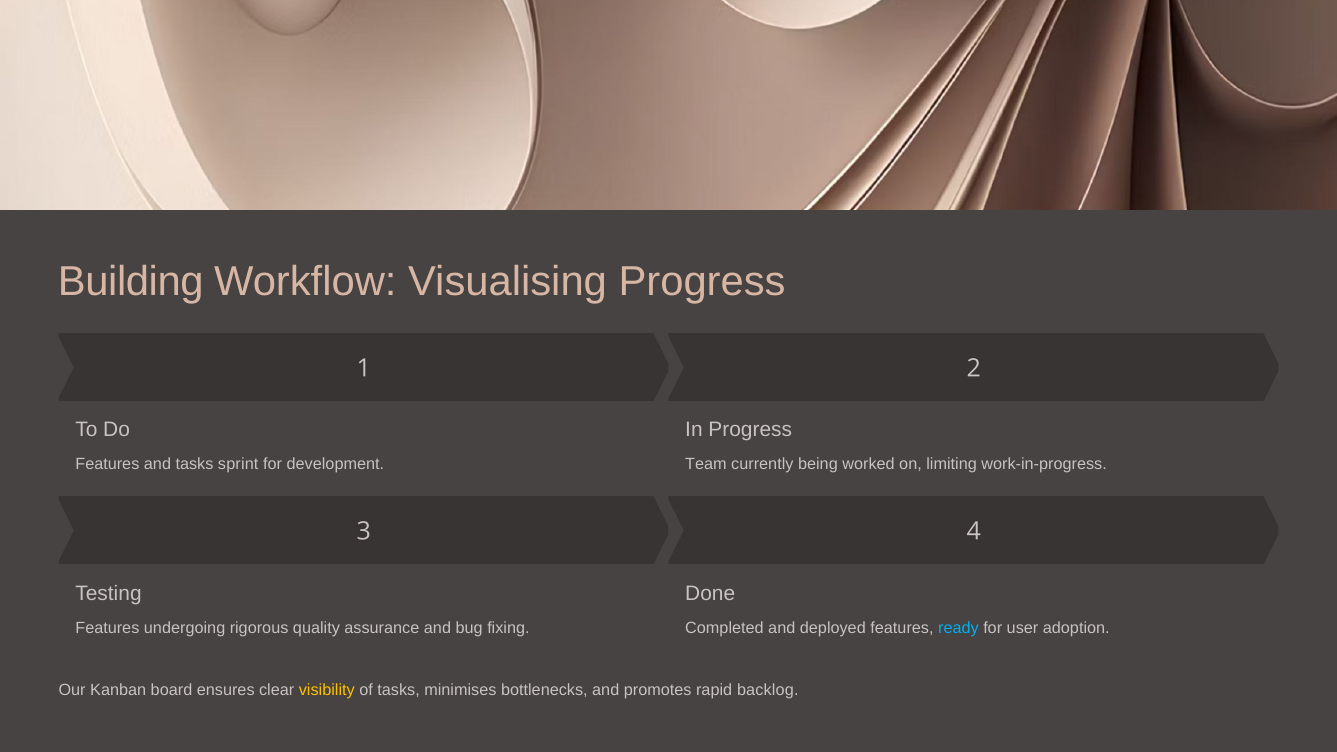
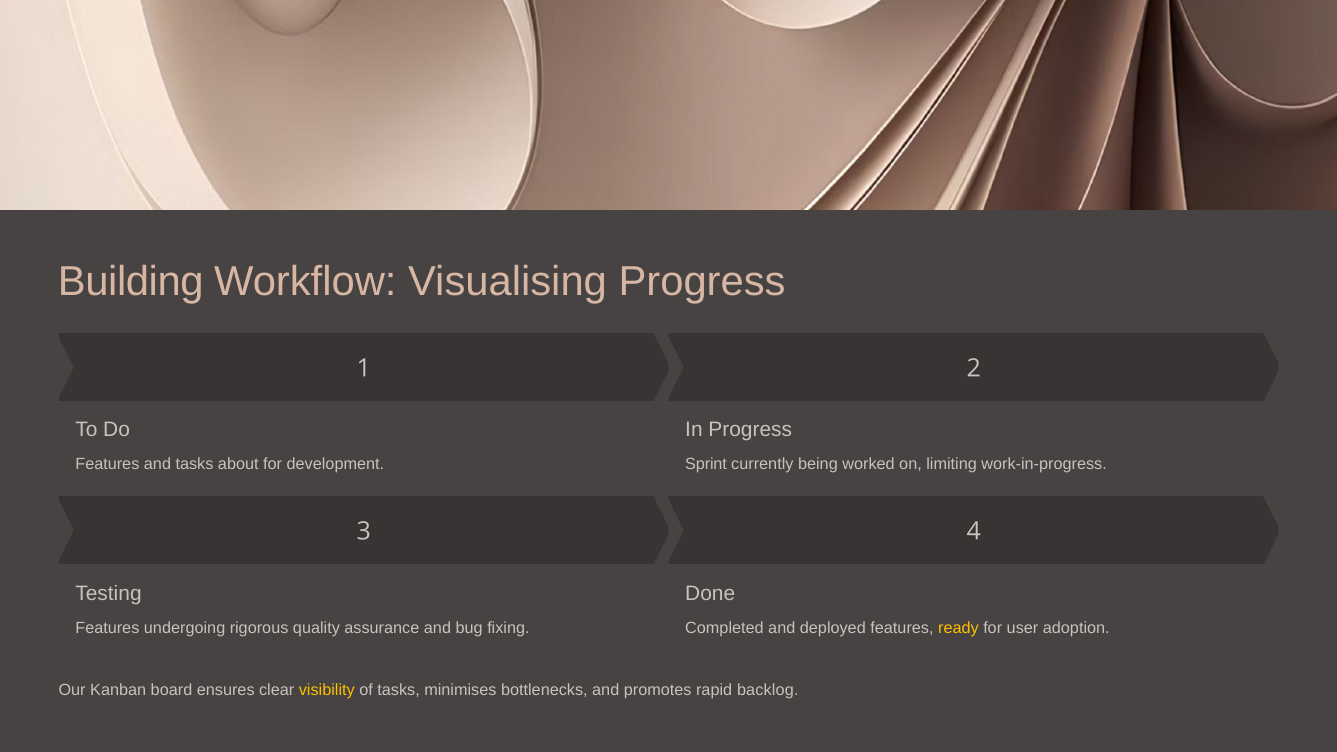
sprint: sprint -> about (238, 464)
Team: Team -> Sprint (706, 464)
ready colour: light blue -> yellow (958, 628)
